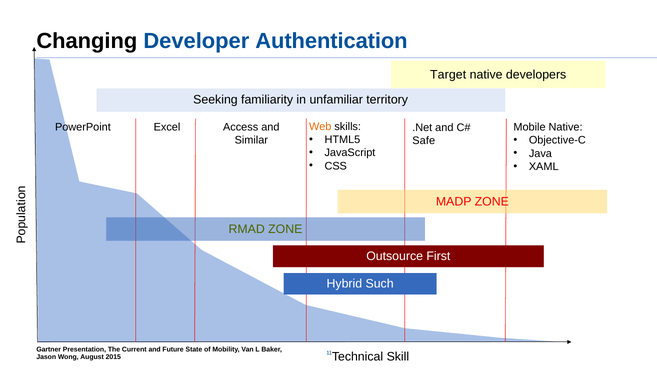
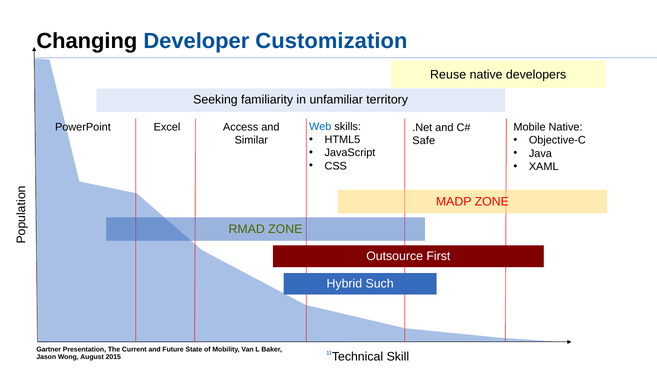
Authentication: Authentication -> Customization (331, 41)
Target: Target -> Reuse (448, 75)
Web colour: orange -> blue (320, 127)
